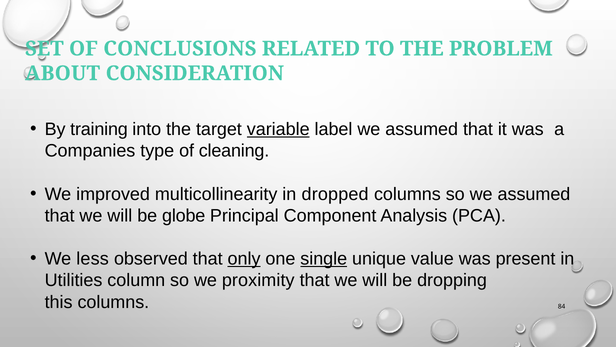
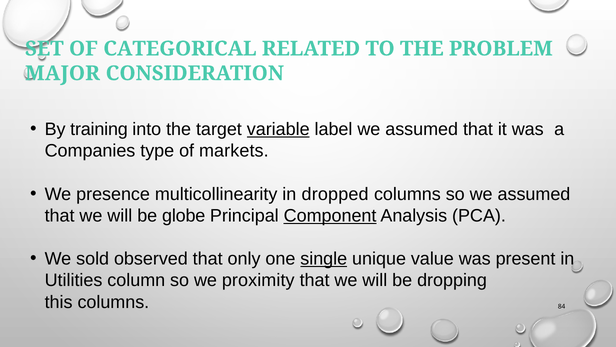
CONCLUSIONS: CONCLUSIONS -> CATEGORICAL (180, 49)
ABOUT: ABOUT -> MAJOR (63, 73)
cleaning: cleaning -> markets (234, 151)
improved: improved -> presence (113, 194)
Component underline: none -> present (330, 215)
less: less -> sold (93, 259)
only underline: present -> none (244, 259)
